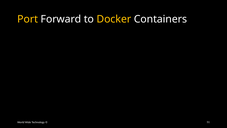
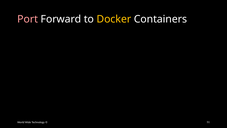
Port colour: yellow -> pink (28, 19)
